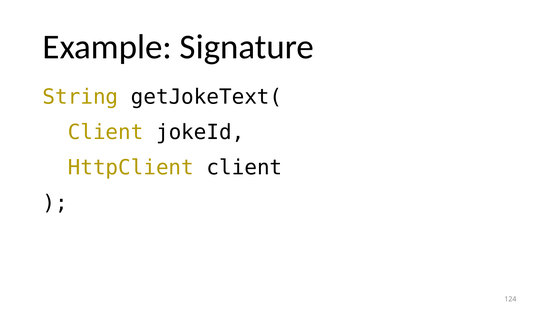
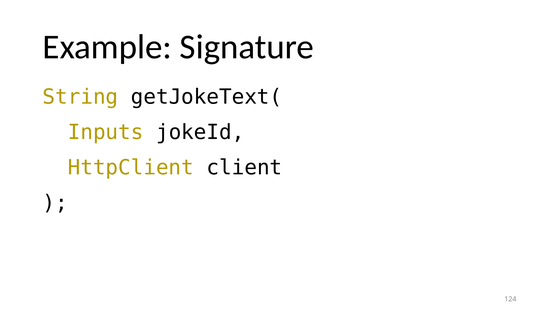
Client: Client -> Inputs (106, 132)
